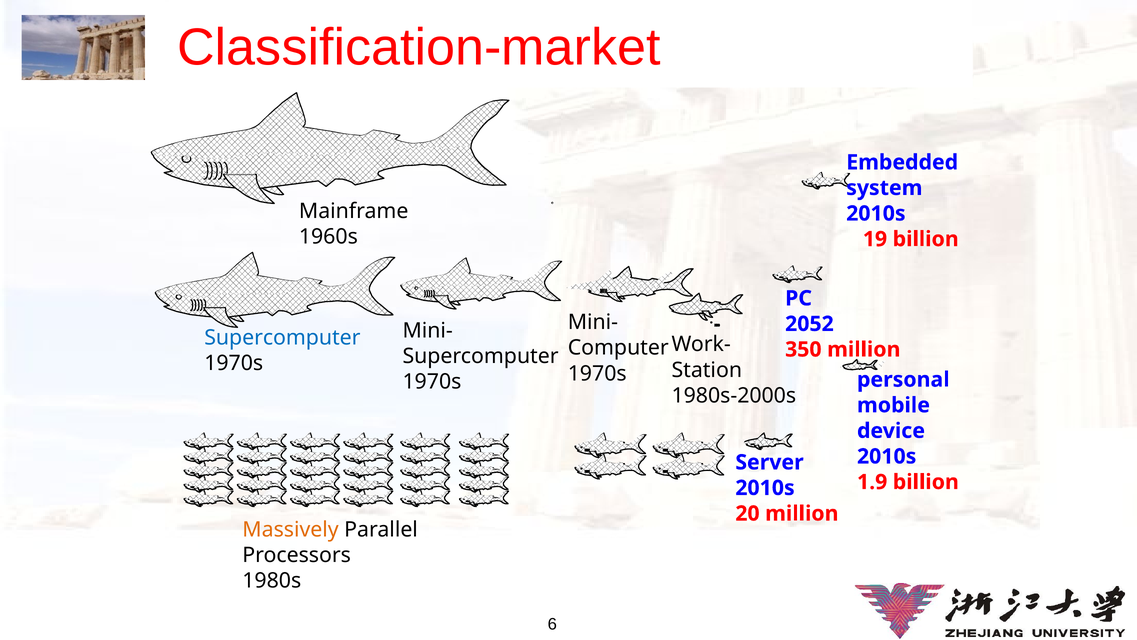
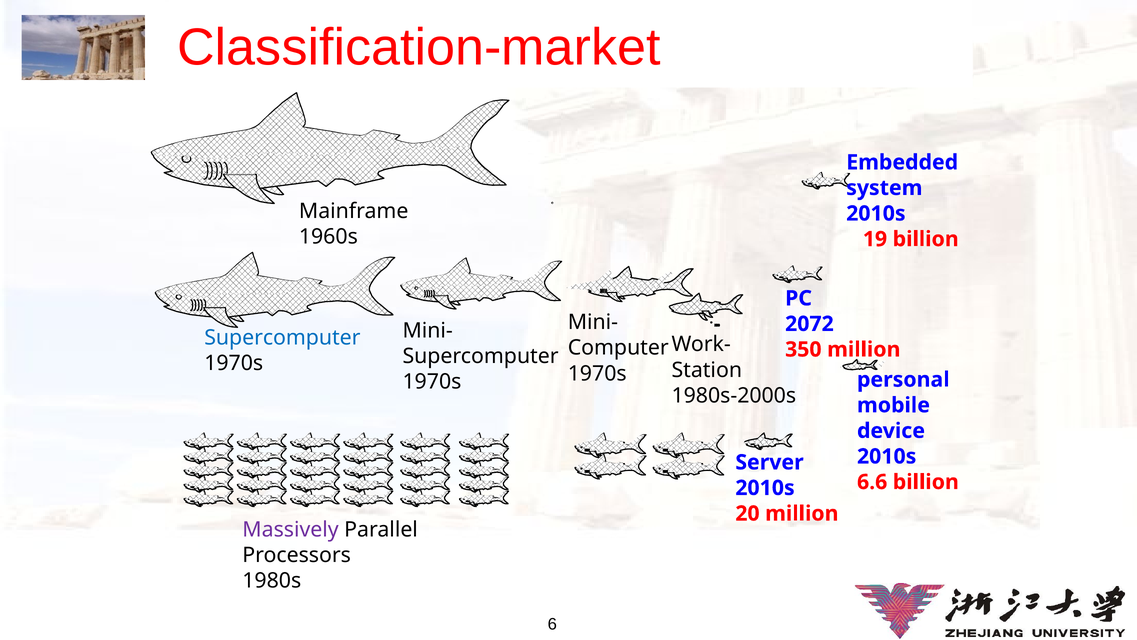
2052: 2052 -> 2072 (809, 324)
1.9: 1.9 -> 6.6 (872, 482)
Massively colour: orange -> purple (291, 529)
